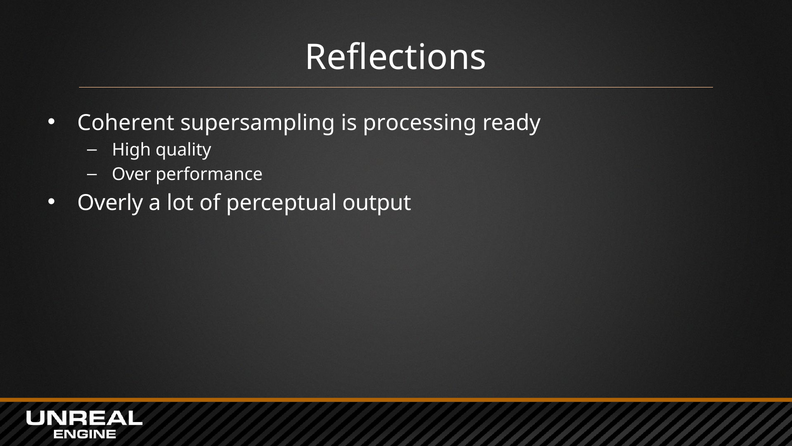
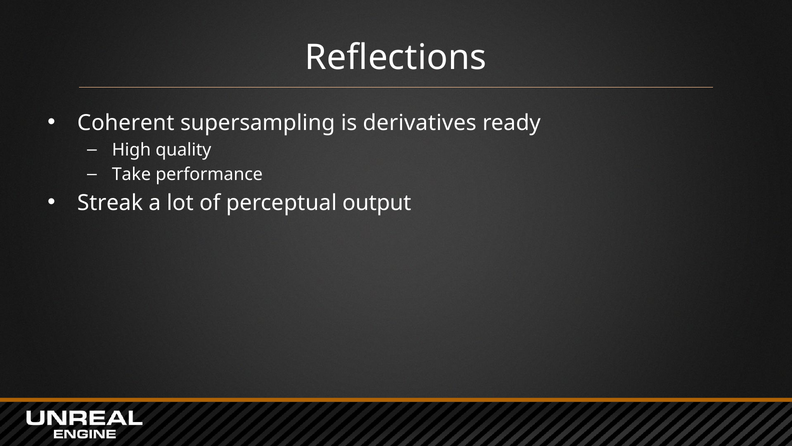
processing: processing -> derivatives (420, 123)
Over: Over -> Take (131, 174)
Overly: Overly -> Streak (110, 203)
